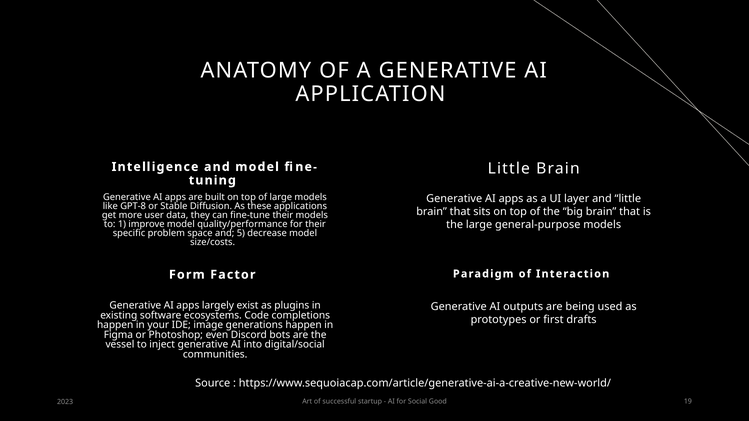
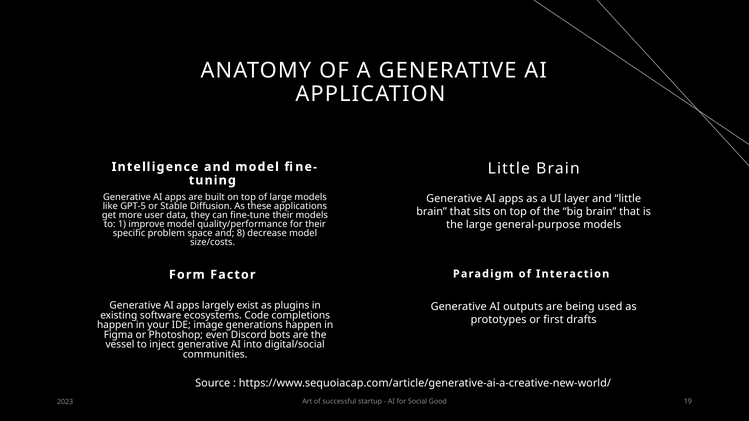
GPT-8: GPT-8 -> GPT-5 (133, 206)
5: 5 -> 8 (241, 233)
